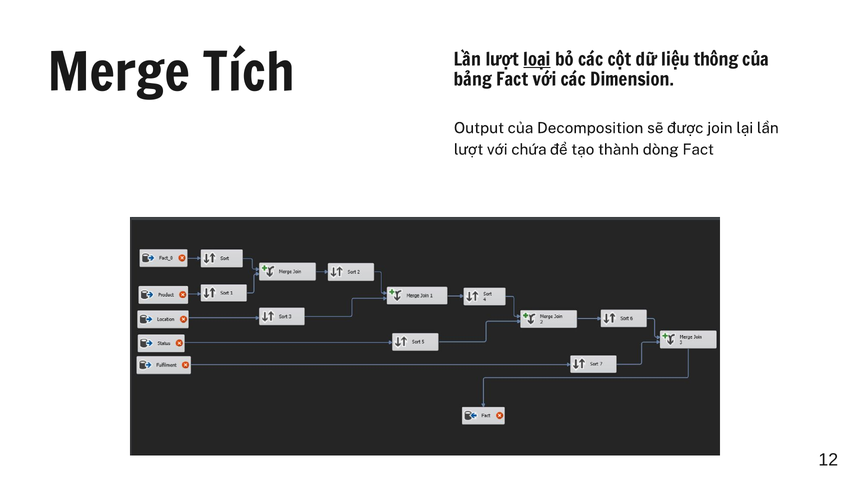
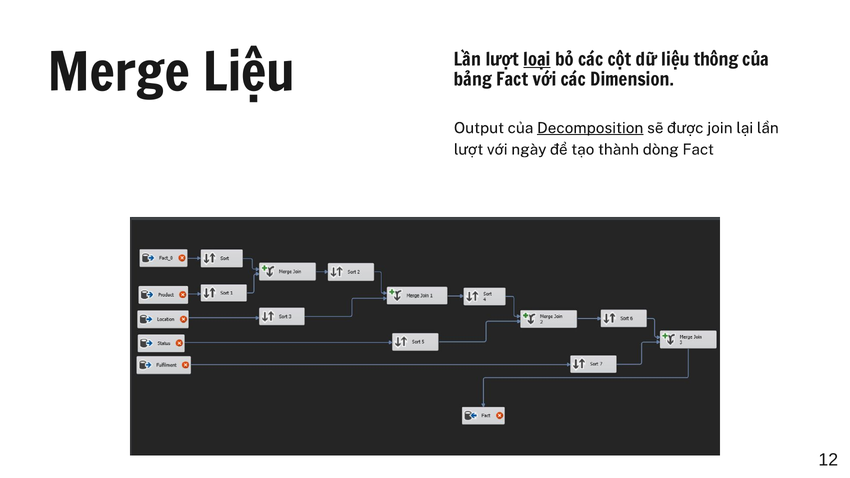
Merge Tích: Tích -> Liệu (249, 73)
Decomposition underline: none -> present (590, 128)
chứa: chứa -> ngày (529, 150)
